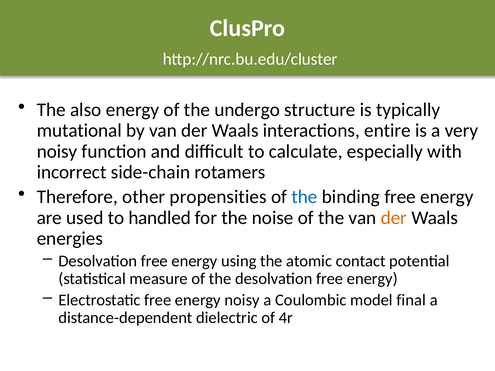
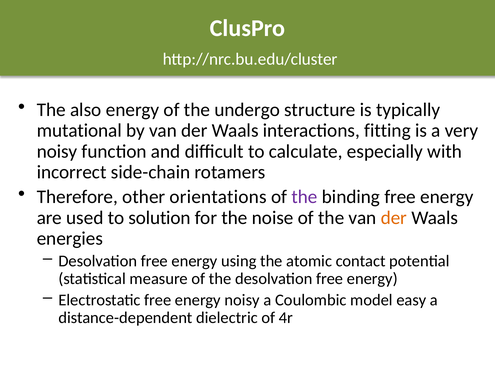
entire: entire -> fitting (387, 131)
propensities: propensities -> orientations (218, 197)
the colour: blue -> purple (304, 197)
handled: handled -> solution (160, 218)
final: final -> easy (411, 300)
